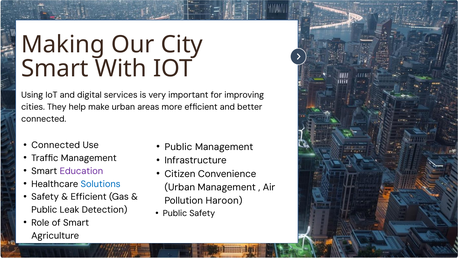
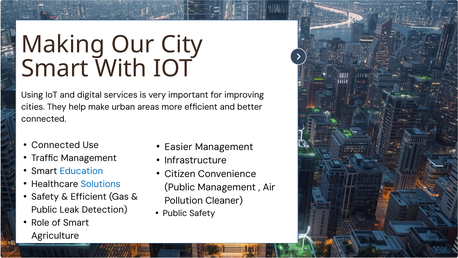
Public: Public -> Easier (178, 147)
Education colour: purple -> blue (81, 171)
Urban: Urban -> Public (180, 187)
Haroon: Haroon -> Cleaner (224, 200)
